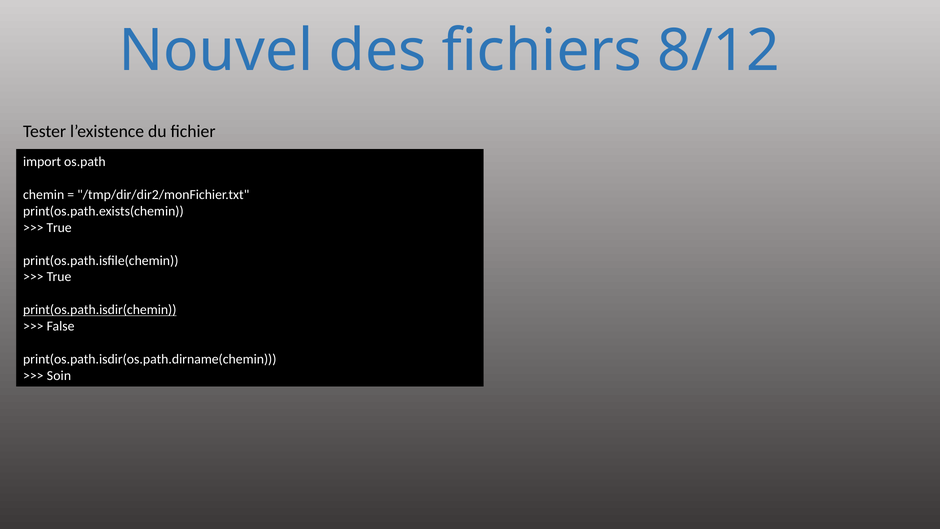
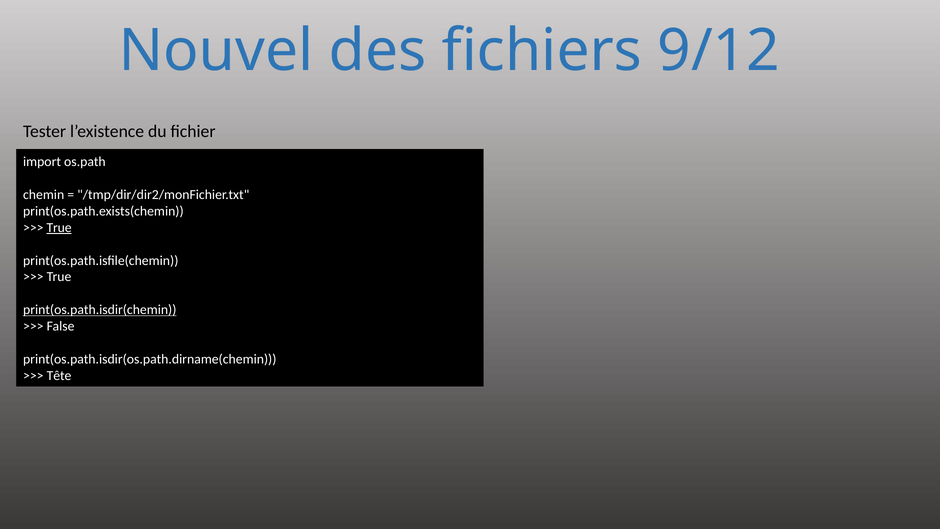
8/12: 8/12 -> 9/12 (719, 51)
True underline: none -> present (59, 227)
Soin: Soin -> Tête (59, 376)
